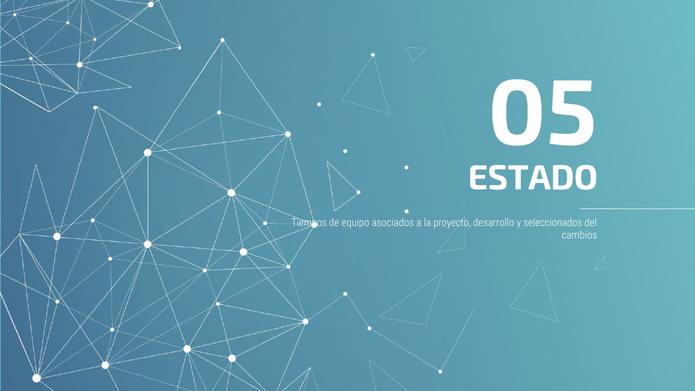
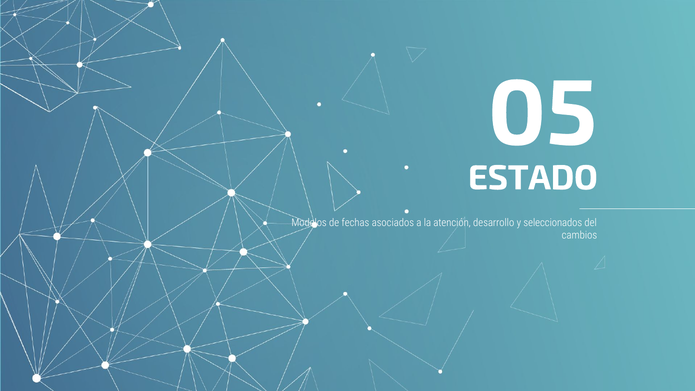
Tiempos: Tiempos -> Modelos (309, 223)
equipo: equipo -> fechas (355, 223)
proyecto: proyecto -> atención (452, 223)
